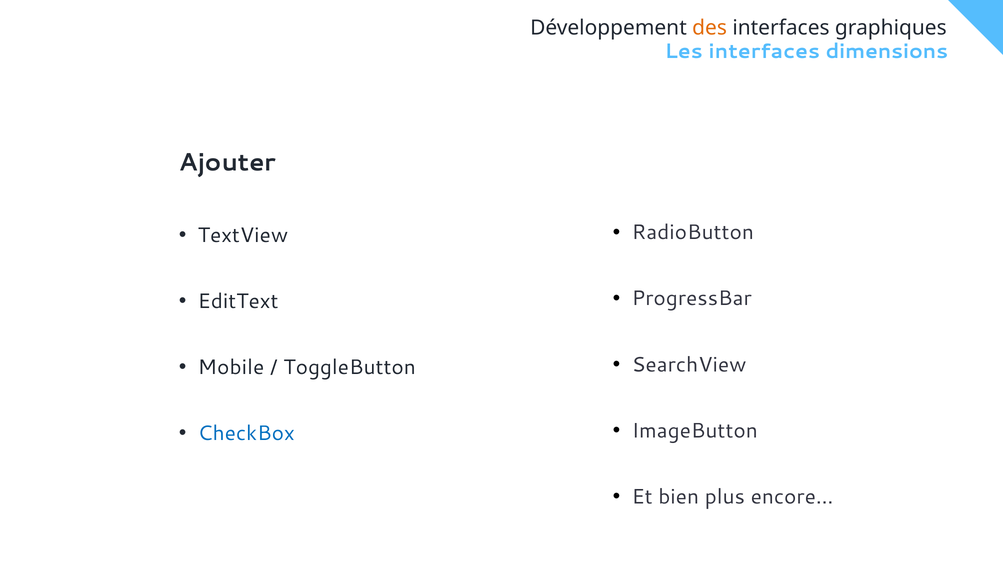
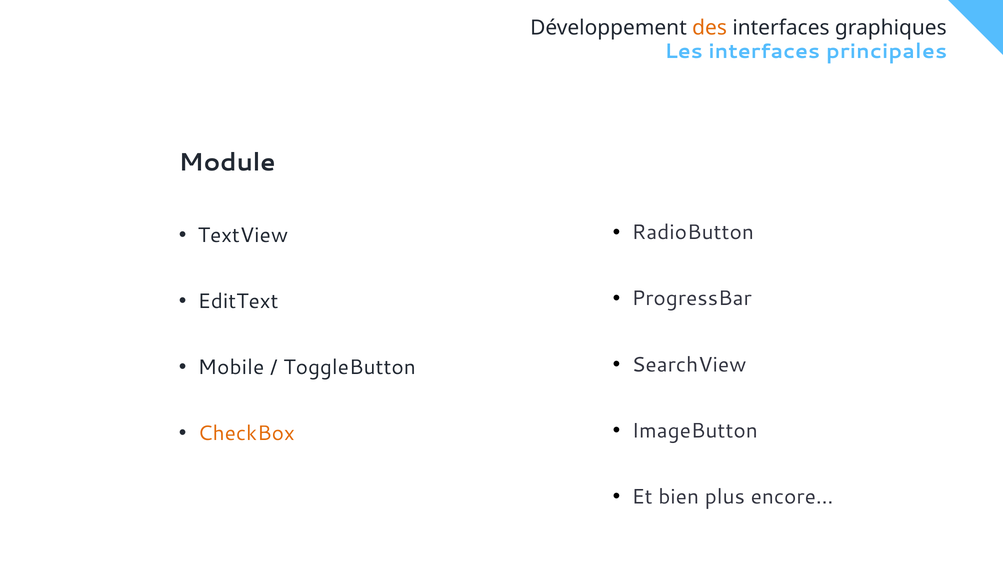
dimensions: dimensions -> principales (887, 51)
Ajouter: Ajouter -> Module (227, 162)
CheckBox colour: blue -> orange (246, 433)
